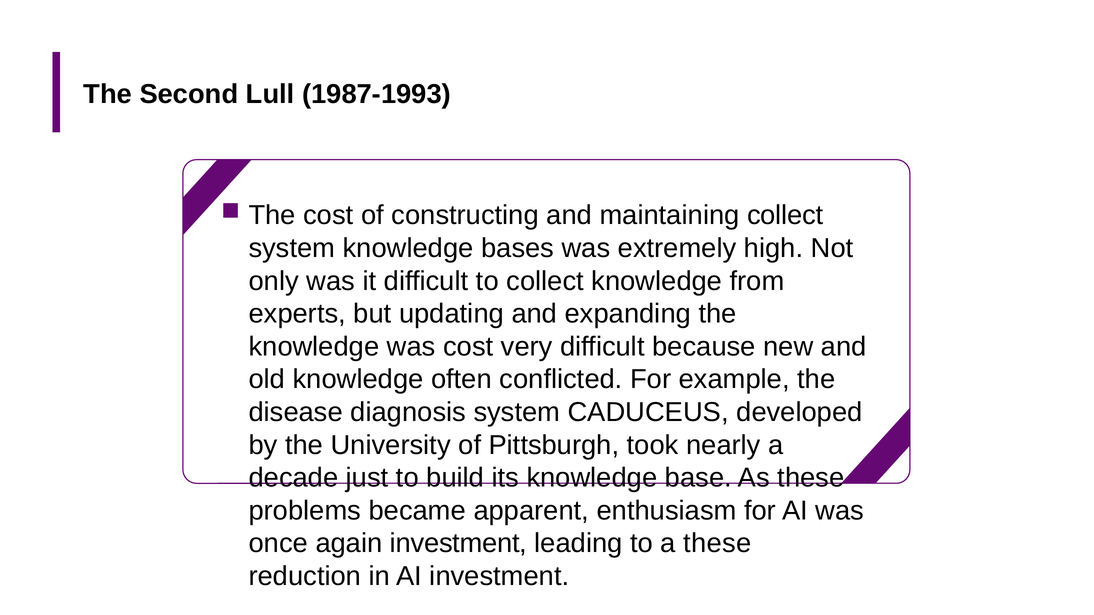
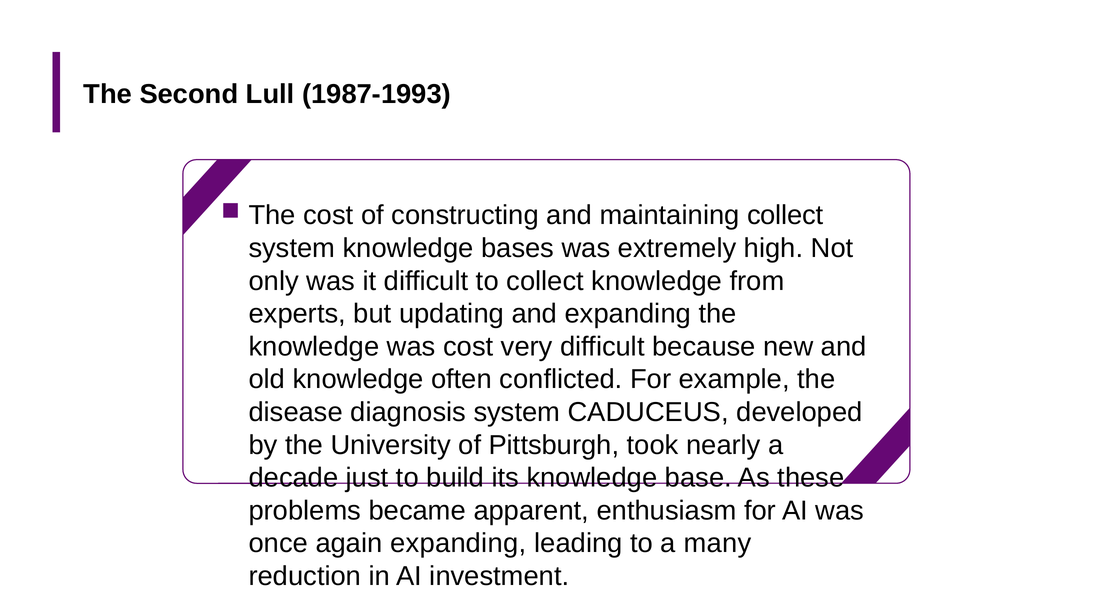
again investment: investment -> expanding (458, 544)
a these: these -> many (717, 544)
